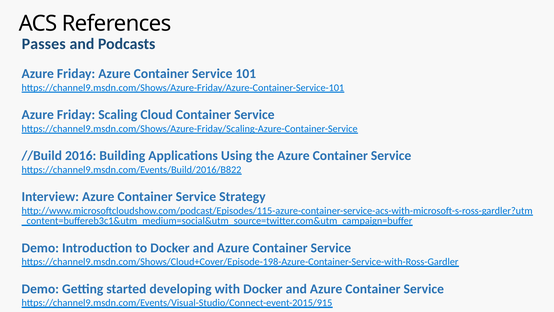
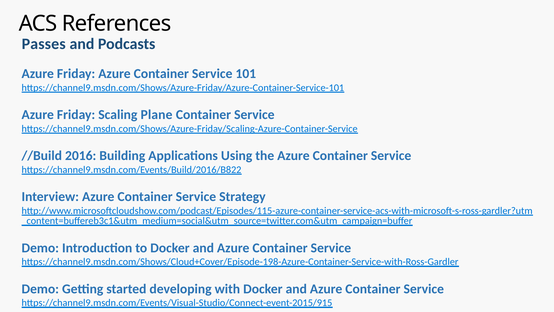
Cloud: Cloud -> Plane (157, 115)
